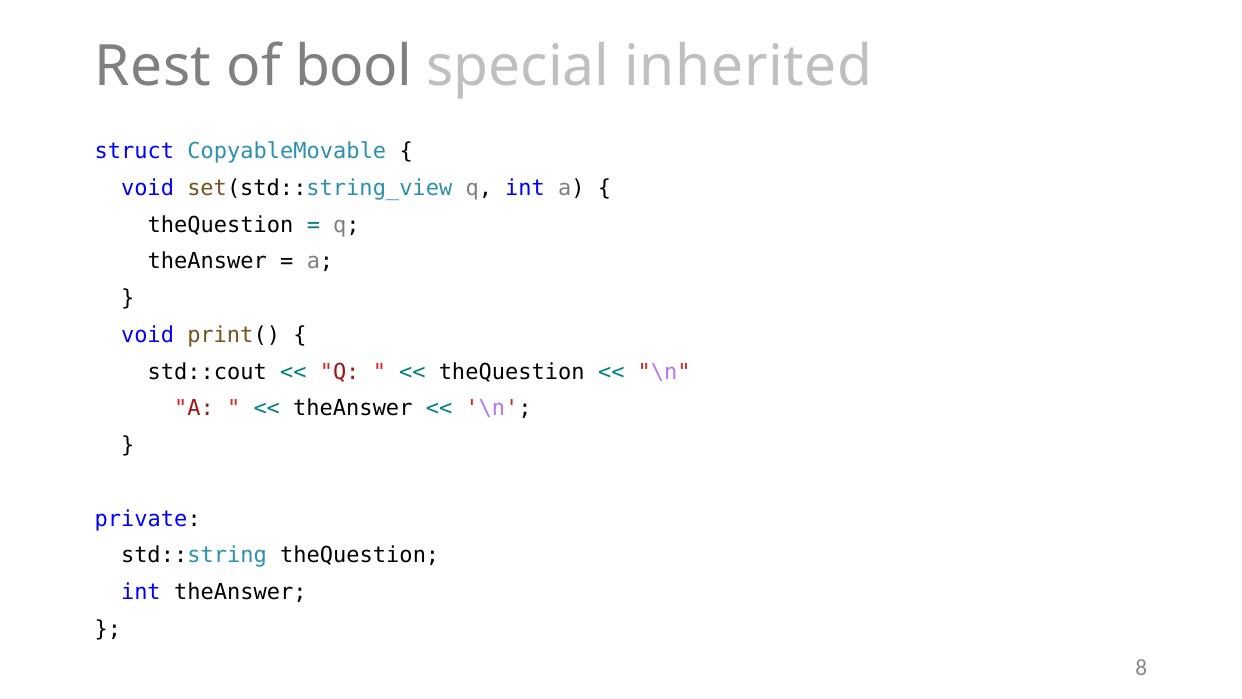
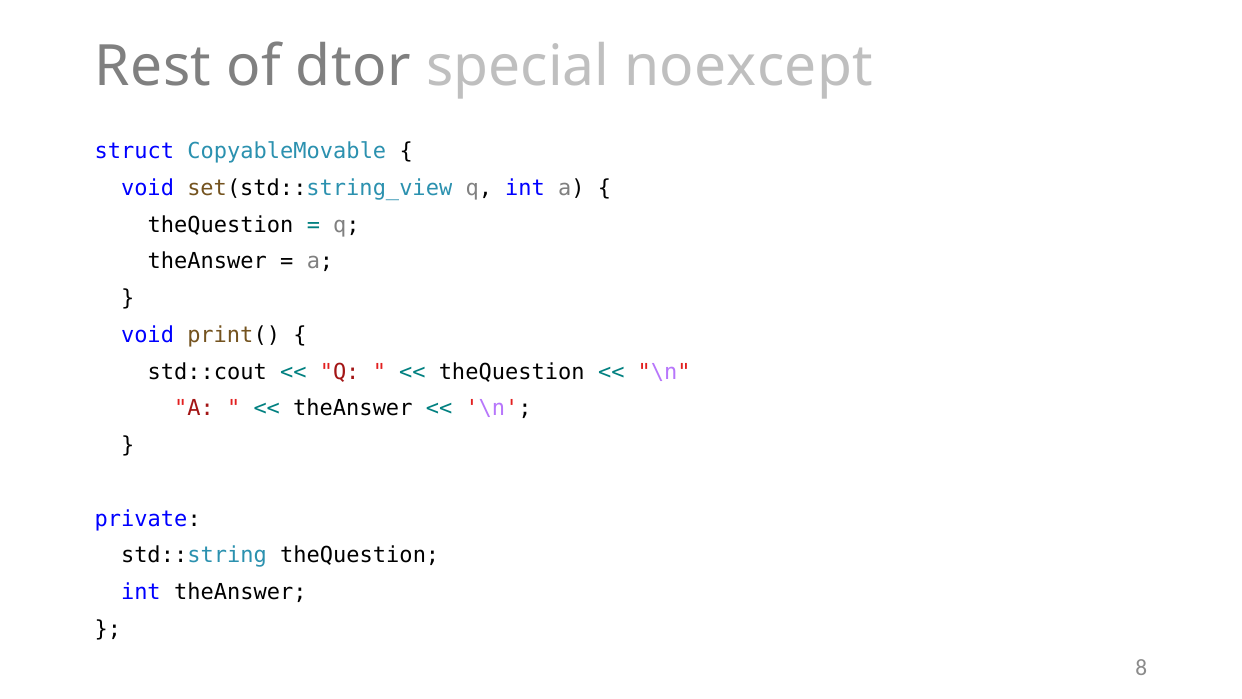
bool: bool -> dtor (353, 67)
inherited: inherited -> noexcept (749, 67)
